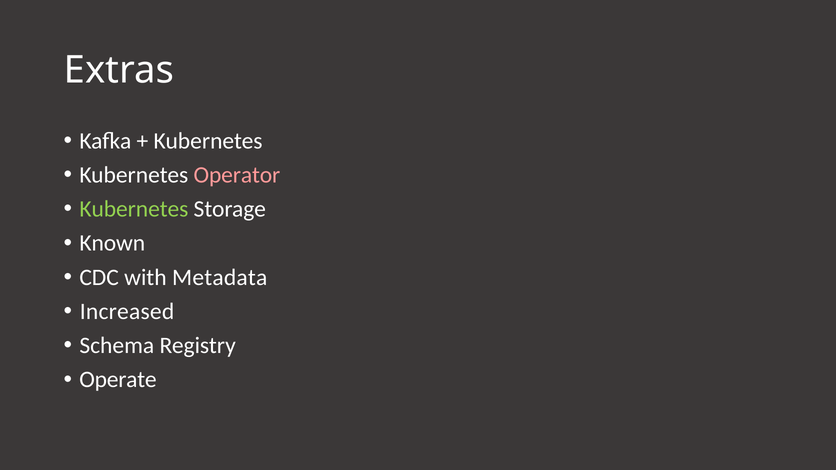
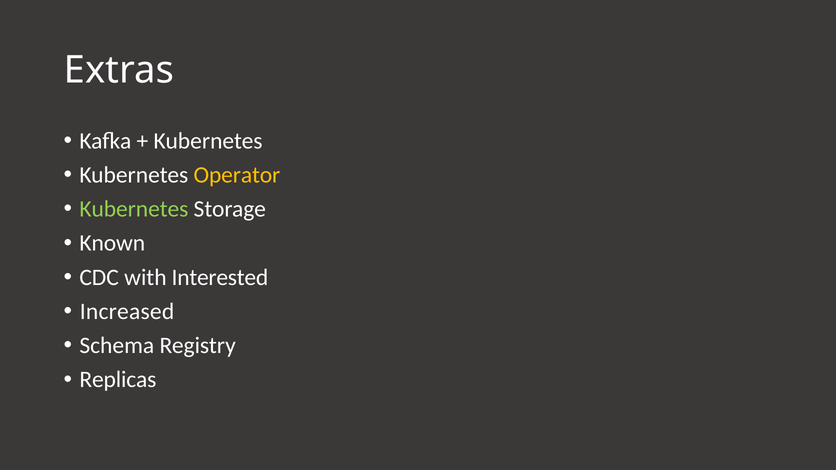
Operator colour: pink -> yellow (237, 175)
Metadata: Metadata -> Interested (220, 277)
Operate: Operate -> Replicas (118, 380)
